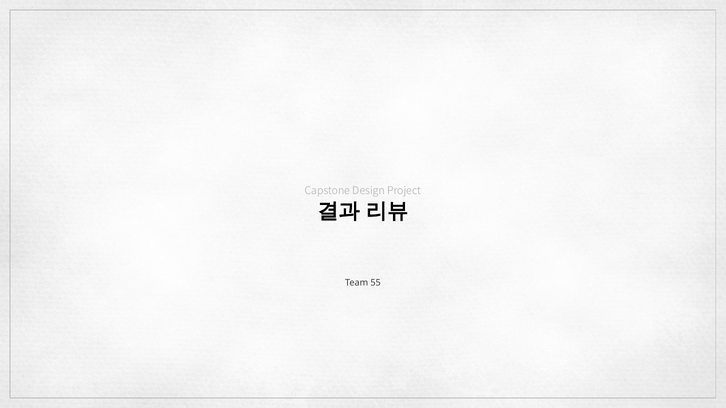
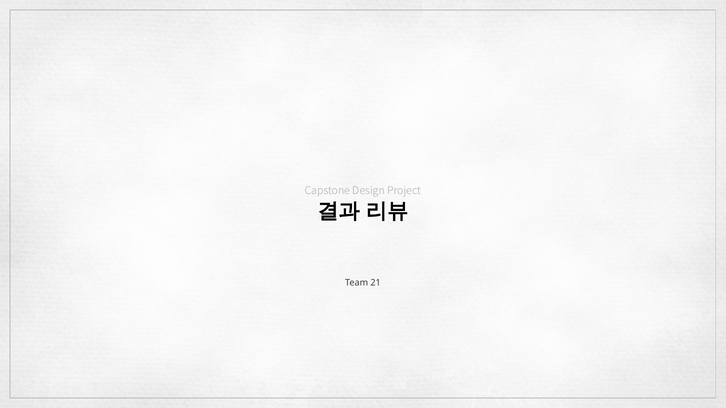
55: 55 -> 21 (376, 283)
